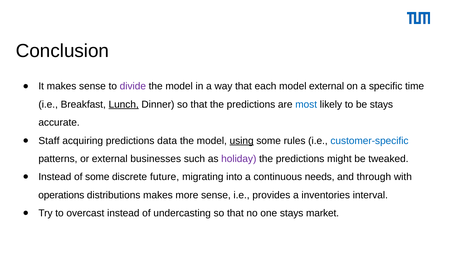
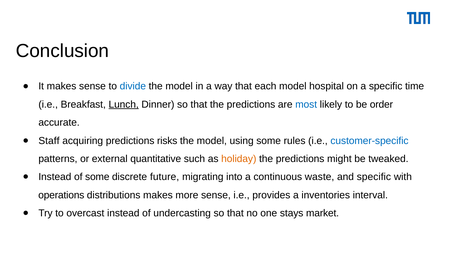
divide colour: purple -> blue (133, 86)
model external: external -> hospital (327, 86)
be stays: stays -> order (381, 104)
data: data -> risks (167, 141)
using underline: present -> none (242, 141)
businesses: businesses -> quantitative (156, 159)
holiday colour: purple -> orange (239, 159)
needs: needs -> waste (320, 177)
and through: through -> specific (374, 177)
